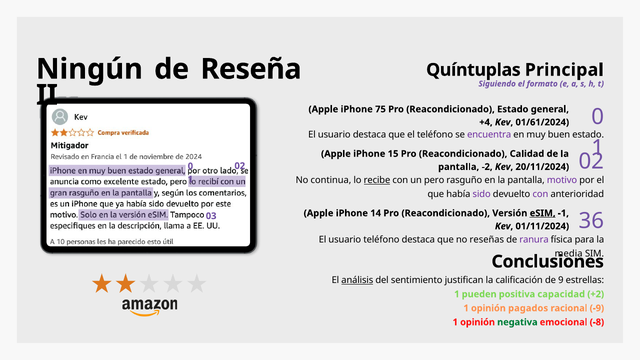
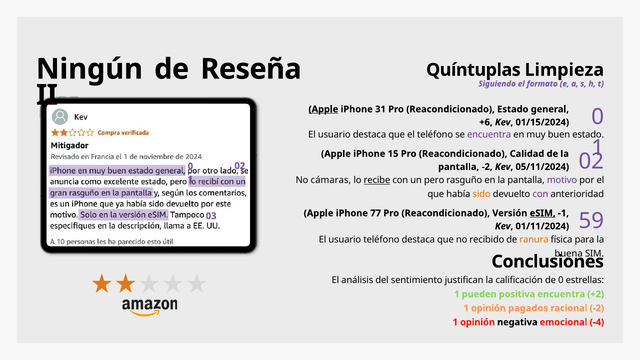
Principal: Principal -> Limpieza (564, 70)
Apple underline: none -> present (323, 109)
75: 75 -> 31 (380, 109)
+4: +4 -> +6 (486, 122)
01/61/2024: 01/61/2024 -> 01/15/2024 (542, 122)
20/11/2024: 20/11/2024 -> 05/11/2024 (542, 167)
continua: continua -> cámaras (331, 180)
sido colour: purple -> orange (482, 194)
14: 14 -> 77 (376, 213)
36: 36 -> 59 (591, 221)
reseñas: reseñas -> recibido (487, 240)
ranura colour: purple -> orange (534, 240)
media: media -> buena (569, 254)
análisis underline: present -> none (357, 280)
de 9: 9 -> 0 (561, 280)
positiva capacidad: capacidad -> encuentra (561, 294)
racional -9: -9 -> -2 (597, 308)
negativa colour: green -> black (517, 322)
-8: -8 -> -4 (597, 322)
